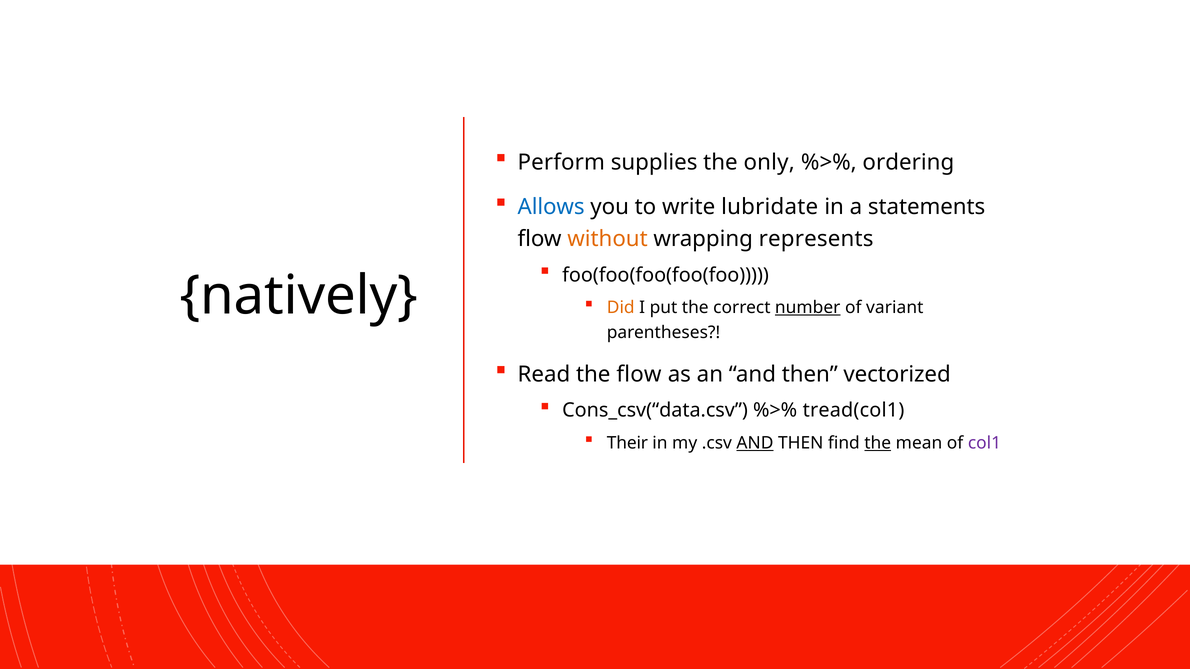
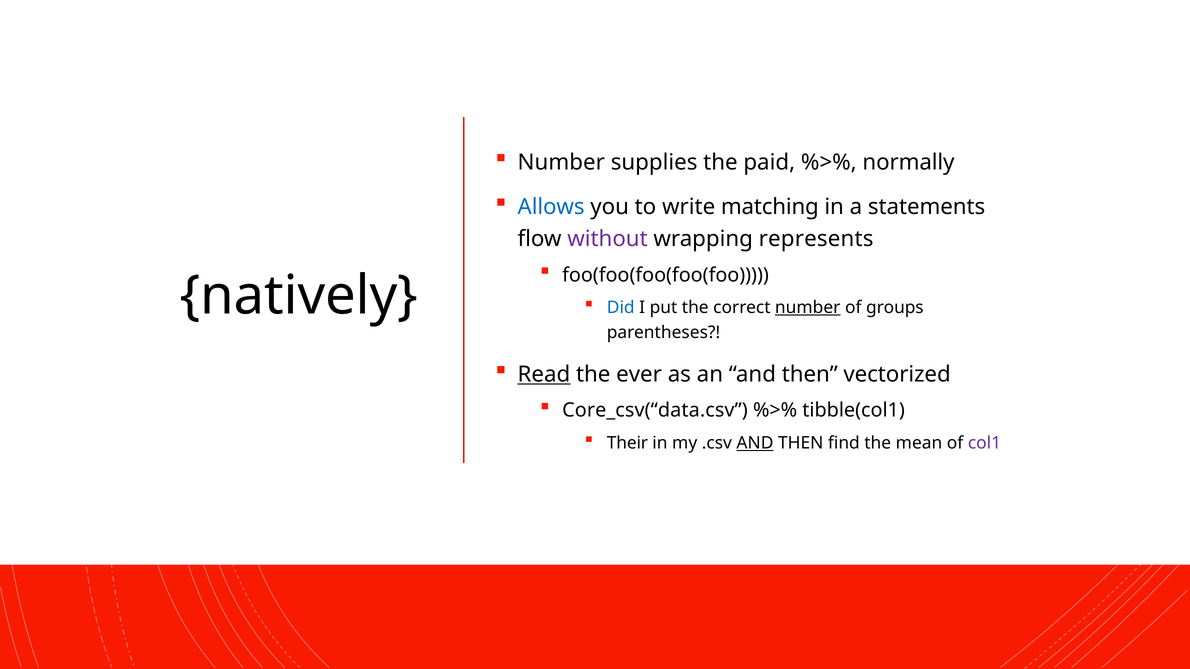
Perform: Perform -> Number (561, 163)
only: only -> paid (769, 163)
ordering: ordering -> normally (908, 163)
lubridate: lubridate -> matching (770, 207)
without colour: orange -> purple (607, 239)
Did colour: orange -> blue (621, 308)
variant: variant -> groups (895, 308)
Read underline: none -> present (544, 375)
the flow: flow -> ever (639, 375)
Cons_csv(“data.csv: Cons_csv(“data.csv -> Core_csv(“data.csv (655, 411)
tread(col1: tread(col1 -> tibble(col1 (854, 411)
the underline: present -> none (878, 443)
